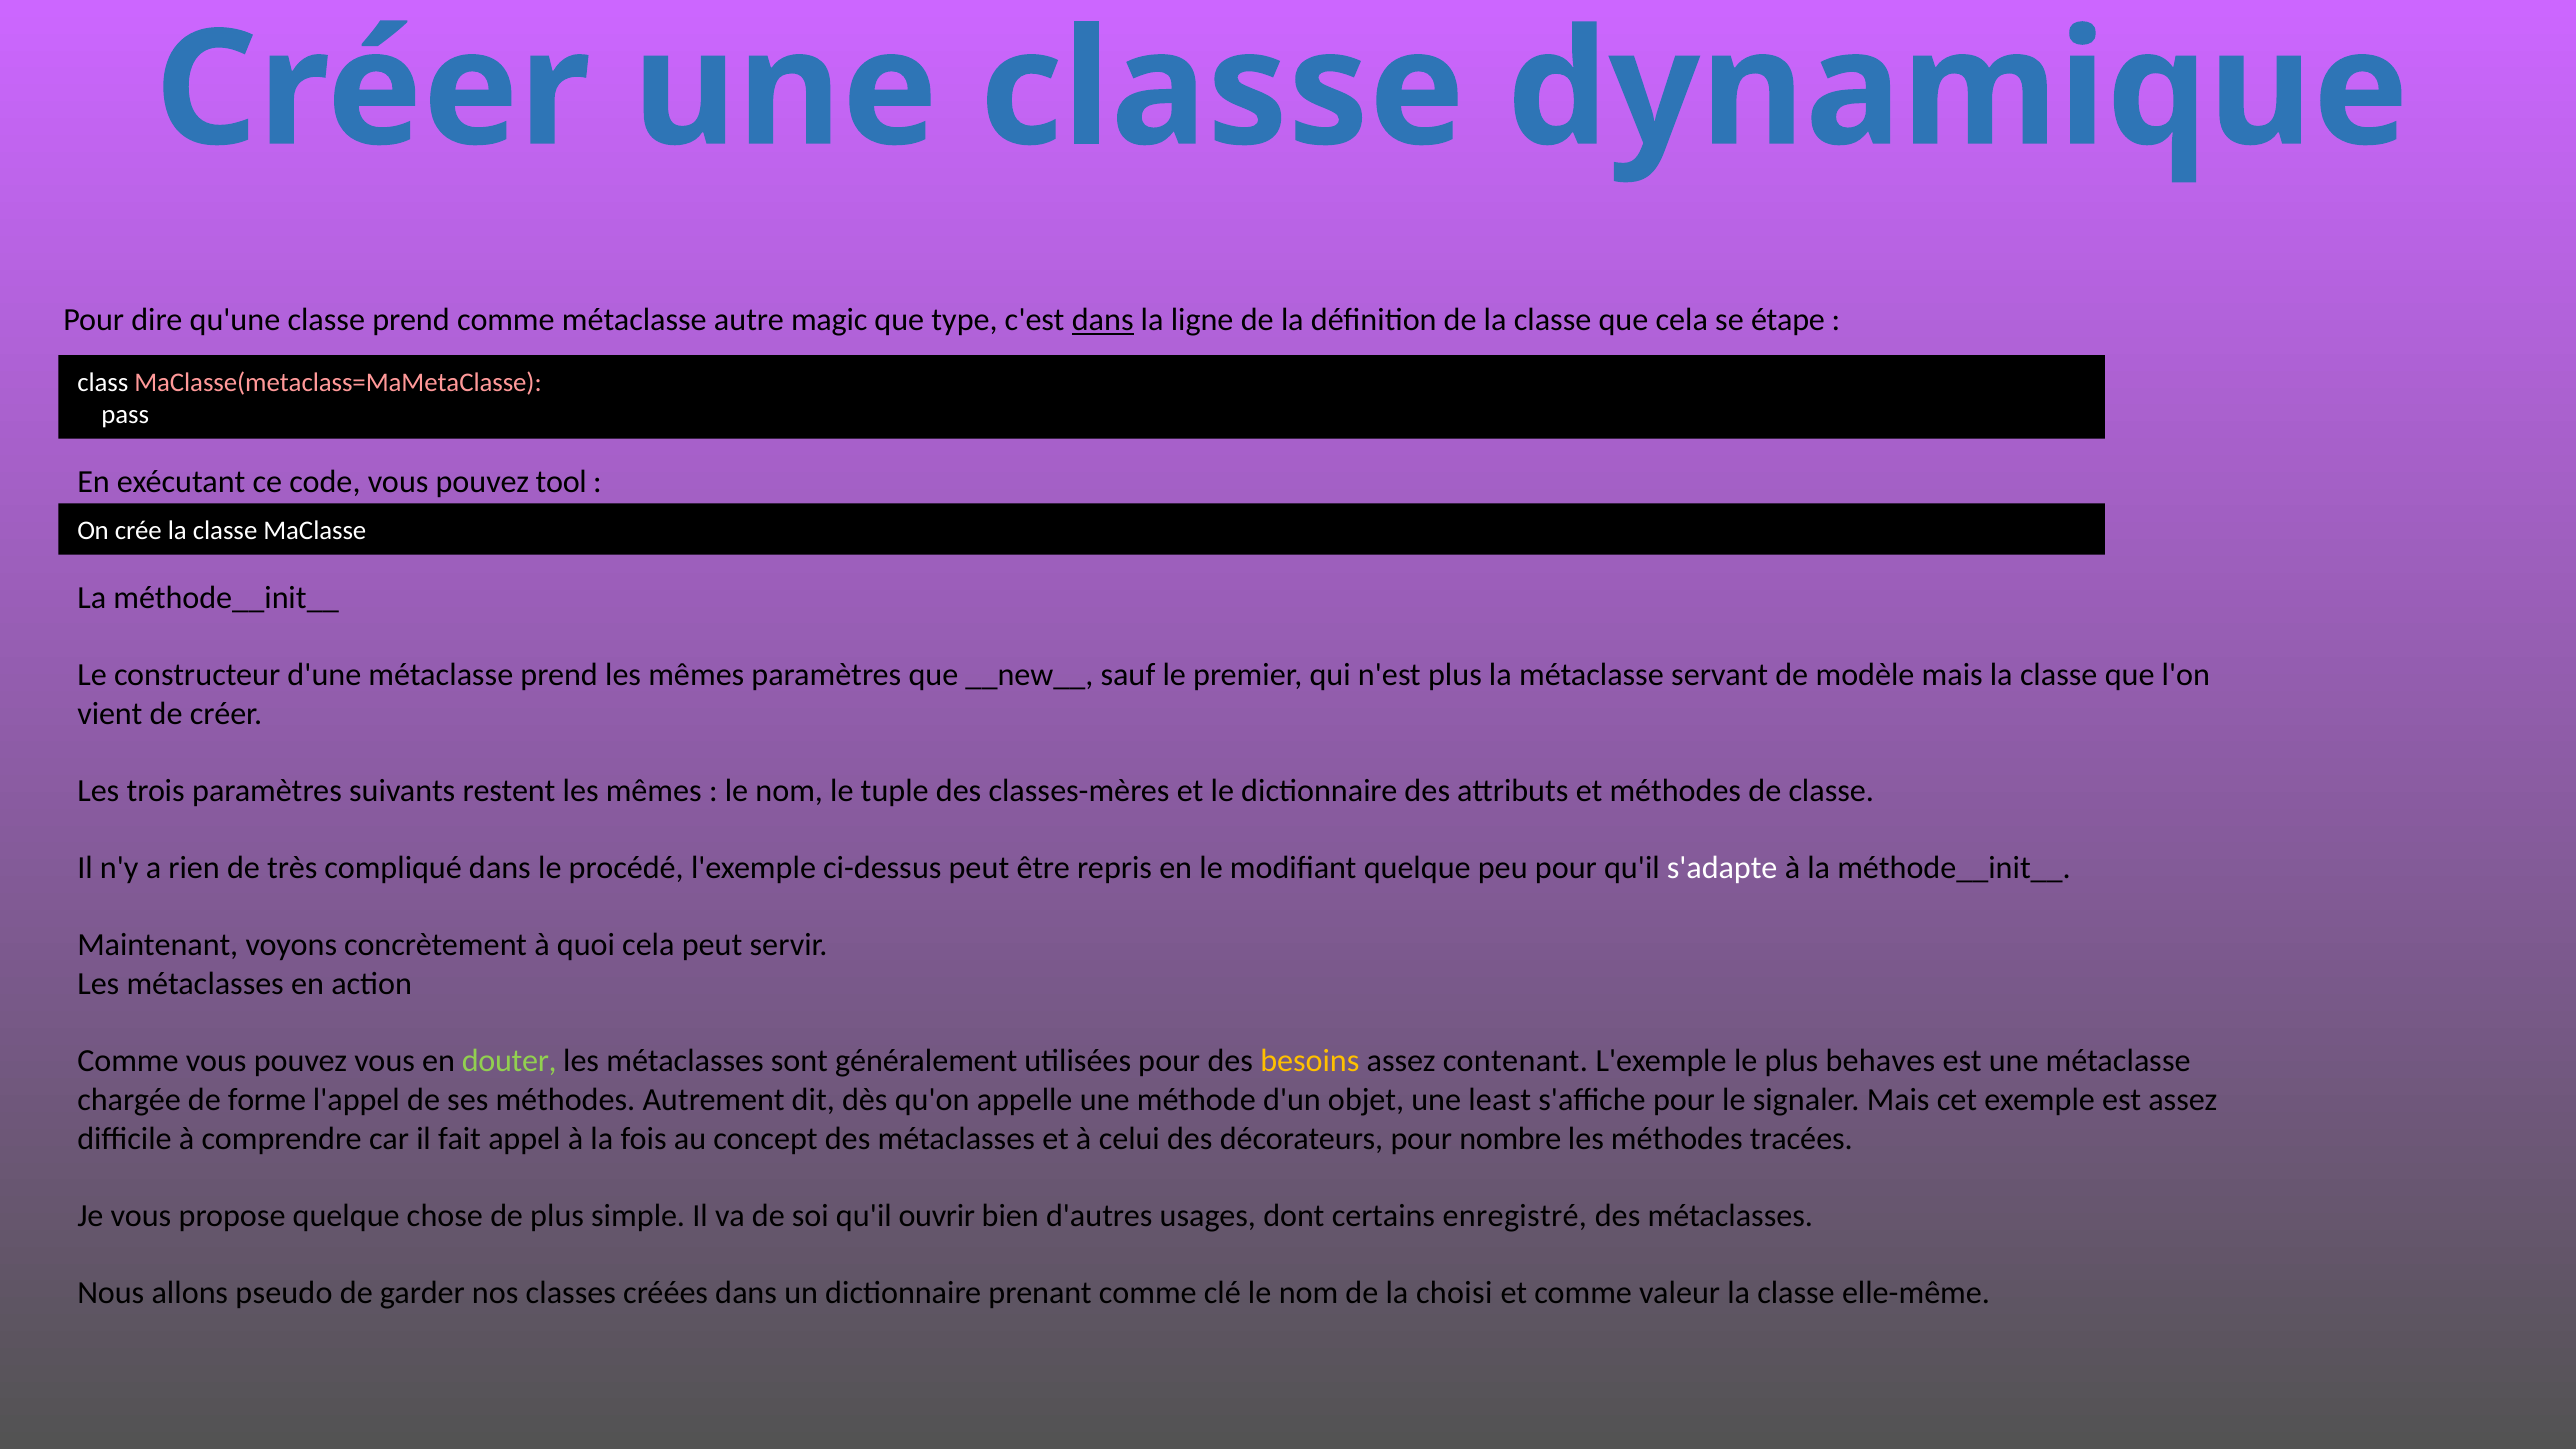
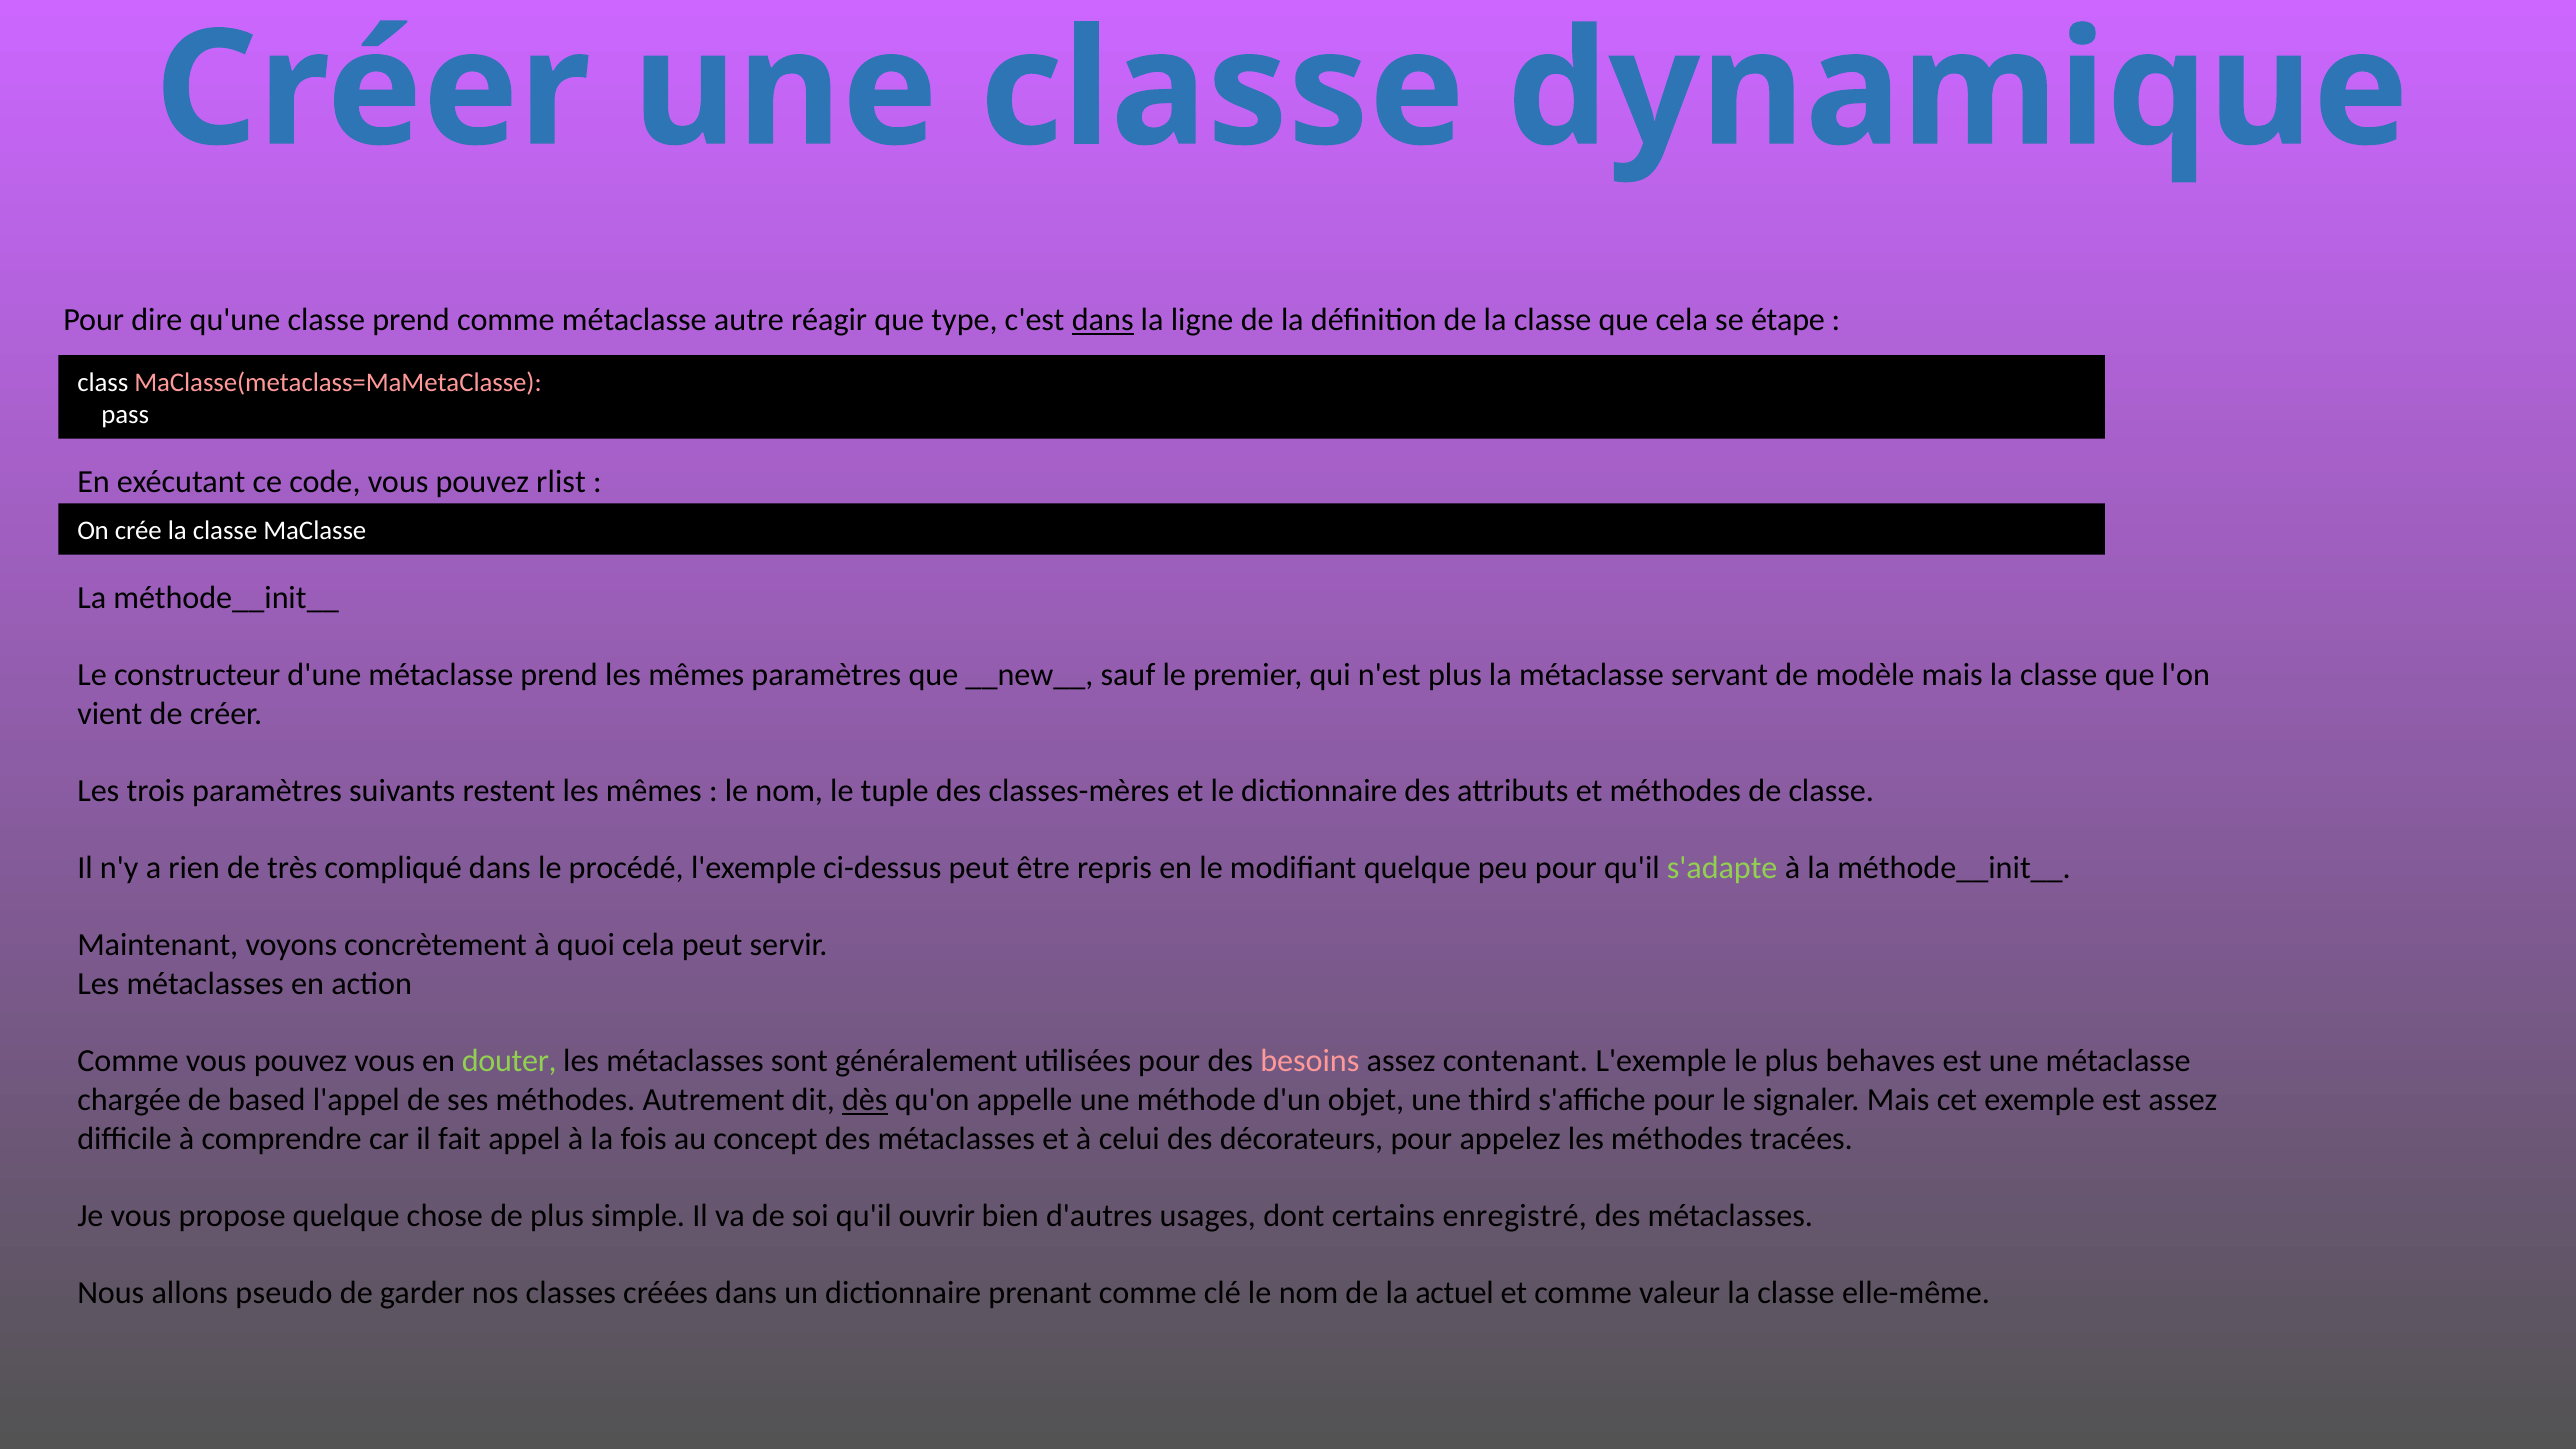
magic: magic -> réagir (829, 320)
tool: tool -> rlist (561, 482)
s'adapte colour: white -> light green (1722, 868)
besoins colour: yellow -> pink (1310, 1061)
forme: forme -> based (267, 1100)
dès underline: none -> present (865, 1100)
least: least -> third (1500, 1100)
nombre: nombre -> appelez (1510, 1139)
choisi: choisi -> actuel (1455, 1293)
